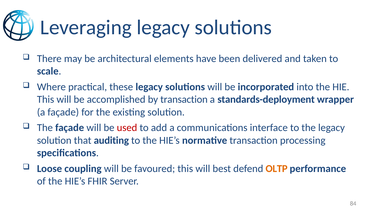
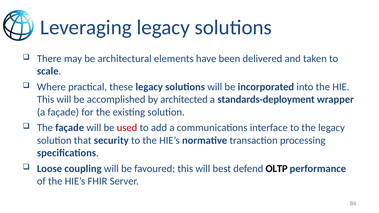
by transaction: transaction -> architected (184, 100)
auditing: auditing -> security (111, 140)
OLTP colour: orange -> black (277, 169)
